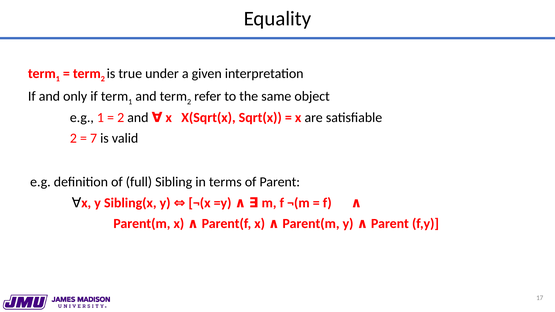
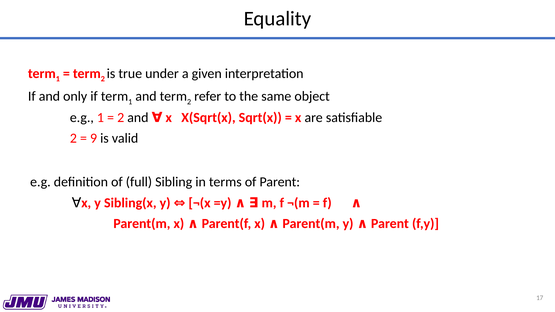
7: 7 -> 9 (94, 138)
